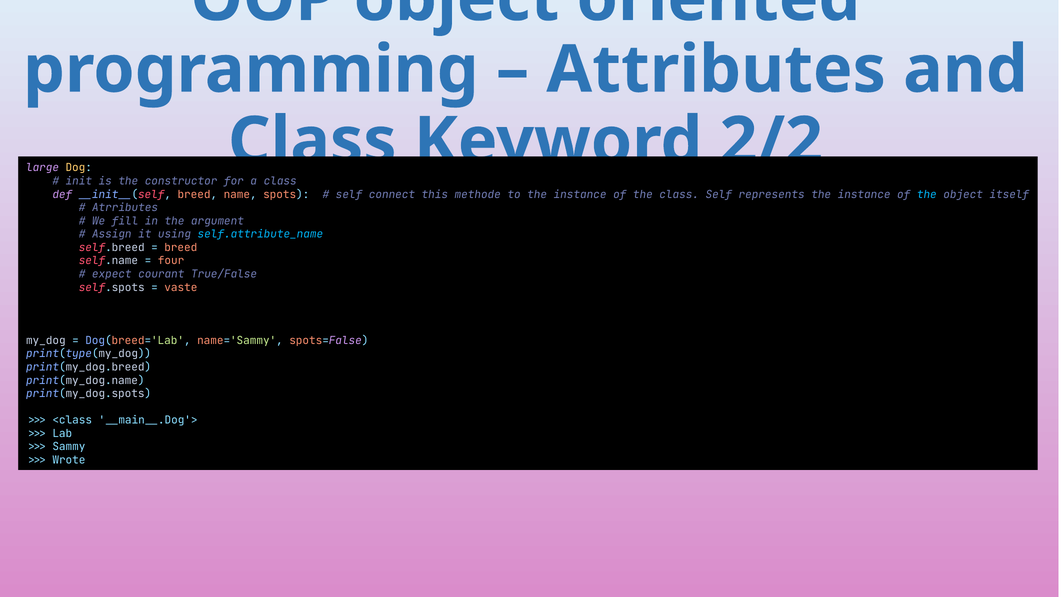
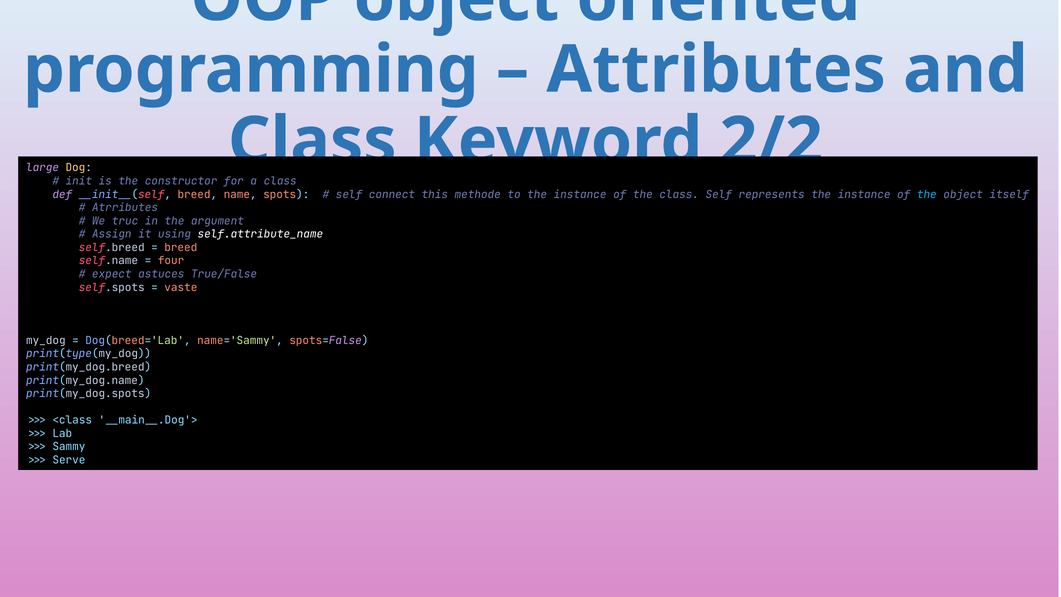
fill: fill -> truc (125, 221)
self.attribute_name colour: light blue -> white (260, 234)
courant: courant -> astuces (161, 274)
Wrote: Wrote -> Serve (69, 460)
